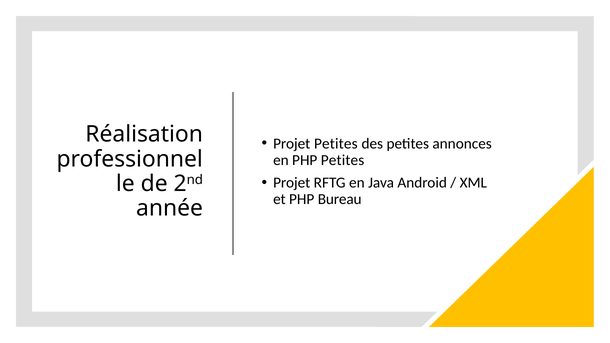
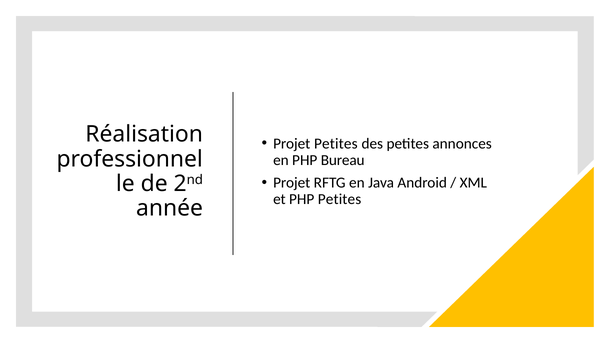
PHP Petites: Petites -> Bureau (343, 160)
PHP Bureau: Bureau -> Petites (340, 199)
